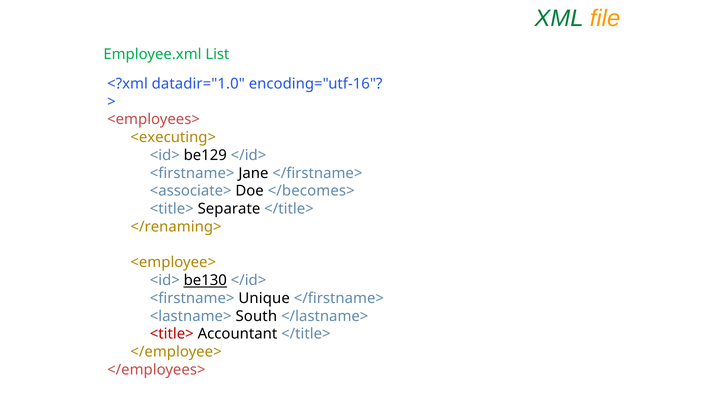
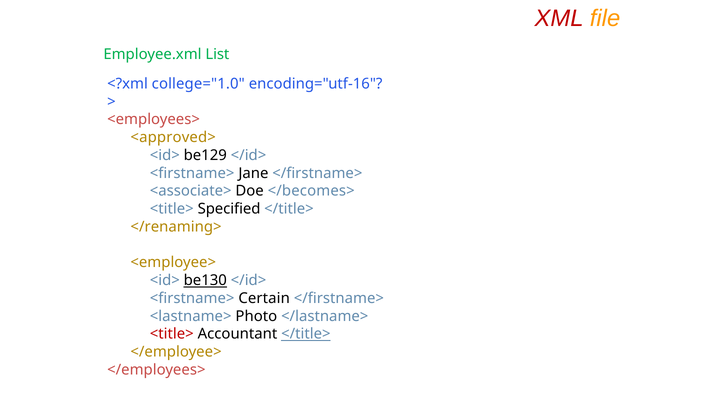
XML colour: green -> red (559, 19)
datadir="1.0: datadir="1.0 -> college="1.0 (198, 84)
<executing>: <executing> -> <approved> (173, 137)
Separate: Separate -> Specified (229, 209)
Unique: Unique -> Certain (264, 298)
South: South -> Photo (256, 316)
</title> underline: none -> present (306, 334)
